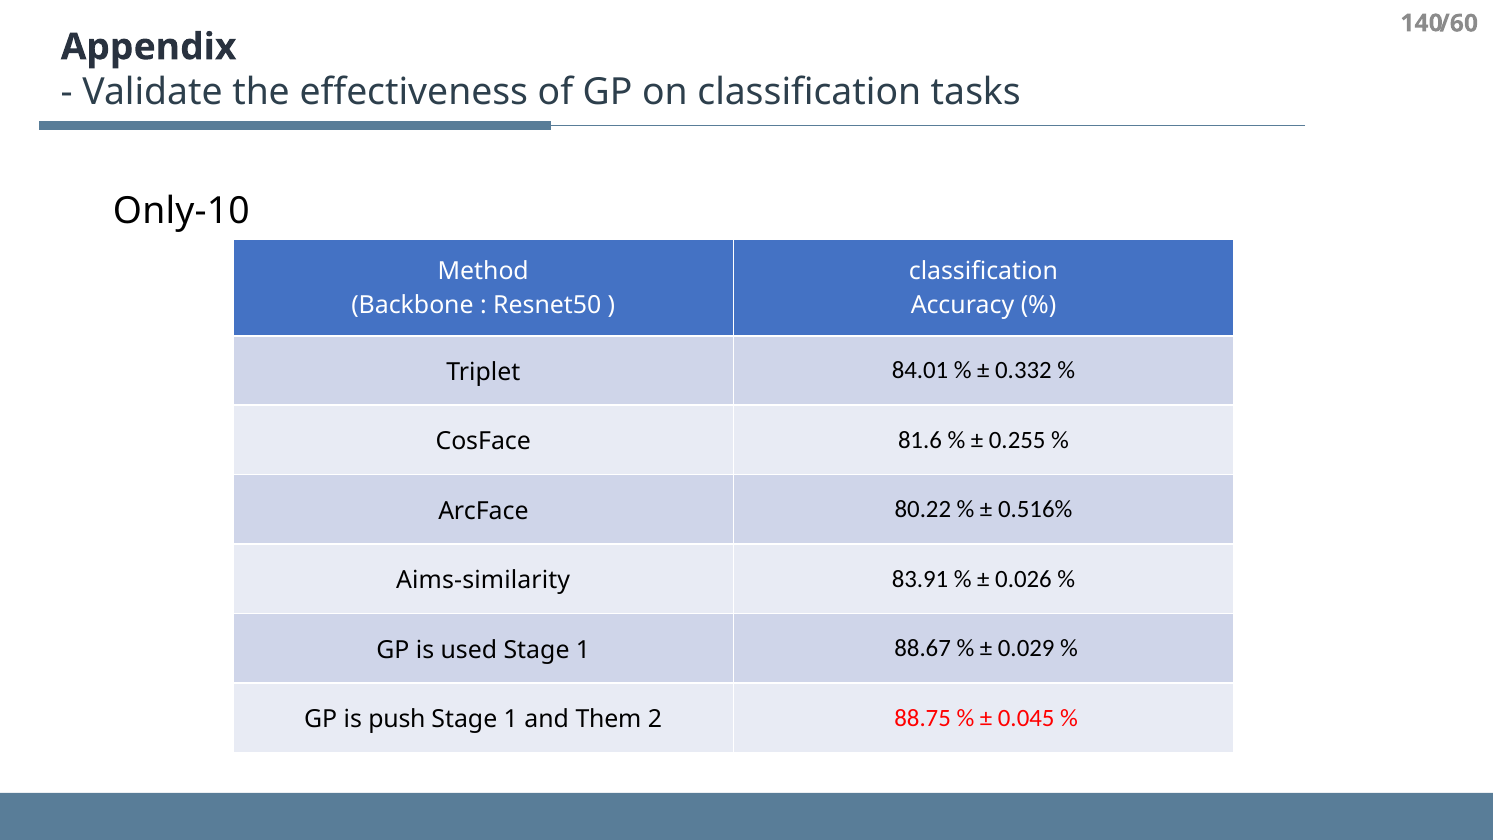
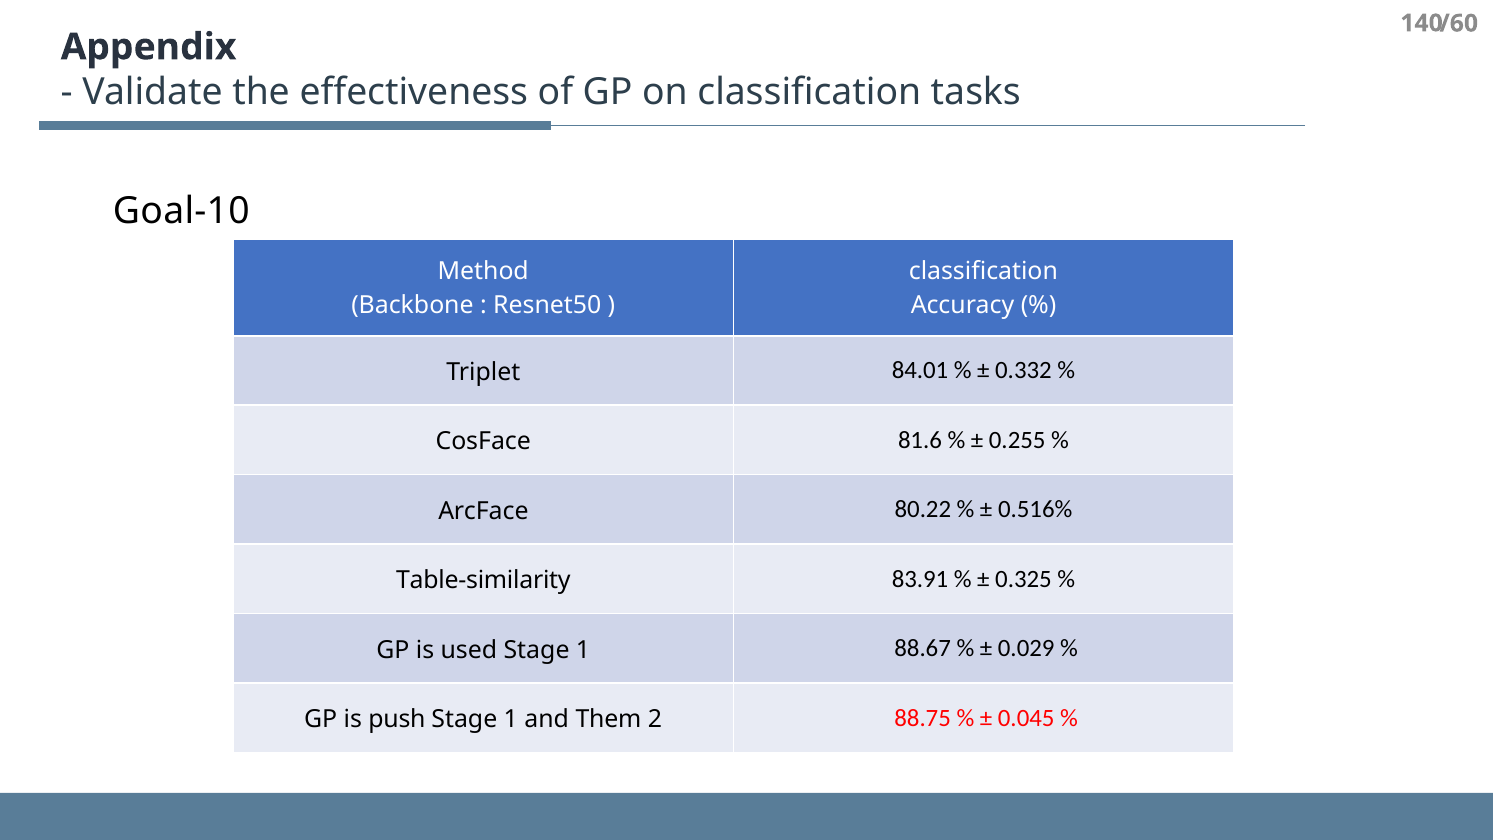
Only-10: Only-10 -> Goal-10 (181, 211)
Aims-similarity: Aims-similarity -> Table-similarity (483, 580)
0.026: 0.026 -> 0.325 (1023, 579)
